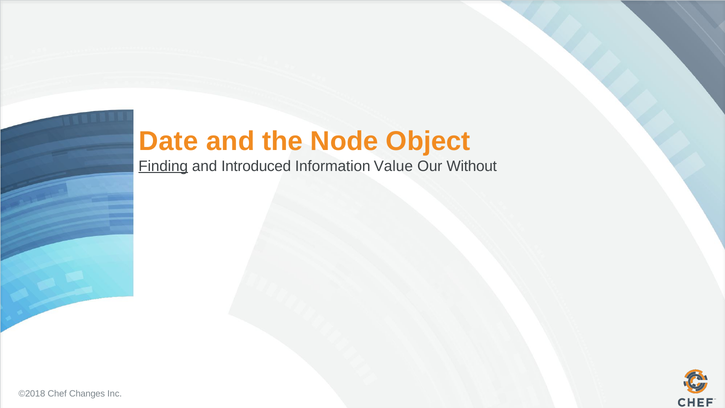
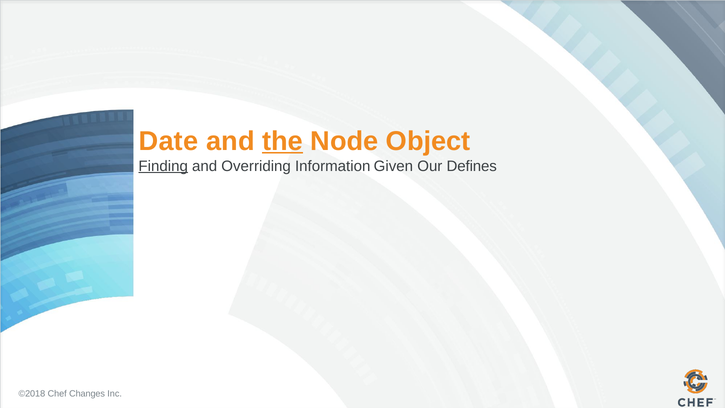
the underline: none -> present (283, 141)
Introduced: Introduced -> Overriding (256, 166)
Value: Value -> Given (393, 166)
Without: Without -> Defines (472, 166)
